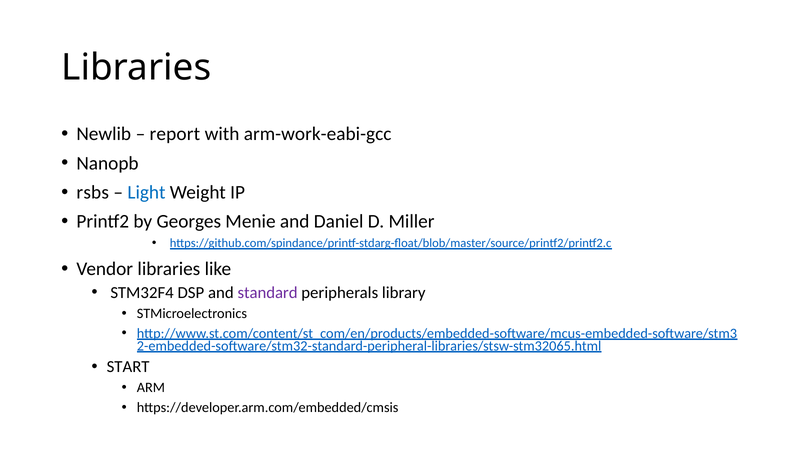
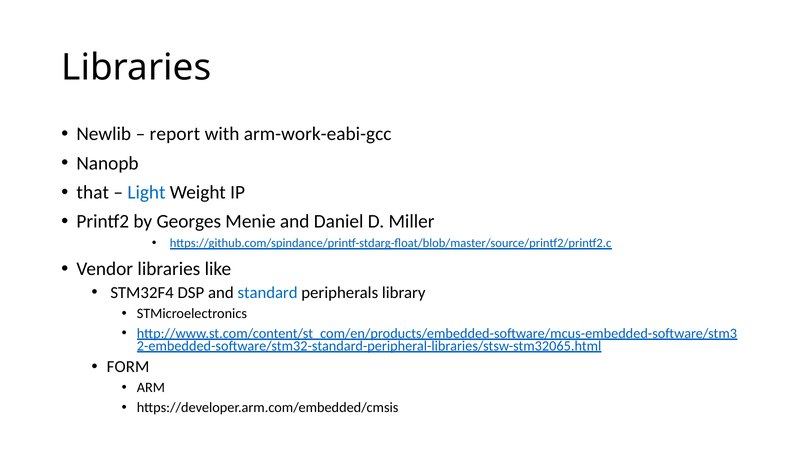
rsbs: rsbs -> that (93, 192)
standard colour: purple -> blue (268, 292)
START: START -> FORM (128, 367)
